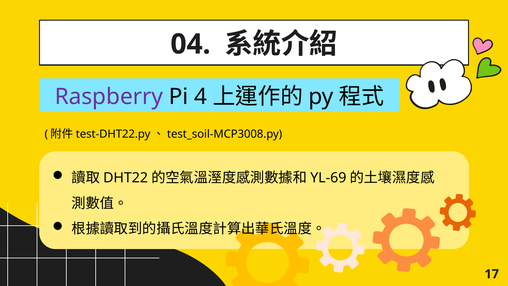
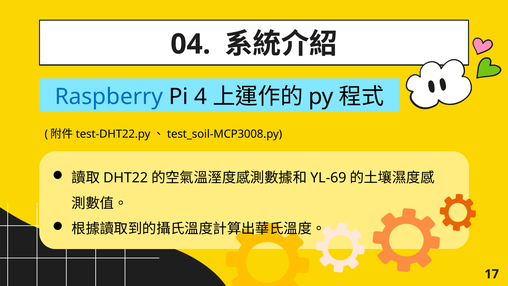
Raspberry colour: purple -> blue (109, 97)
